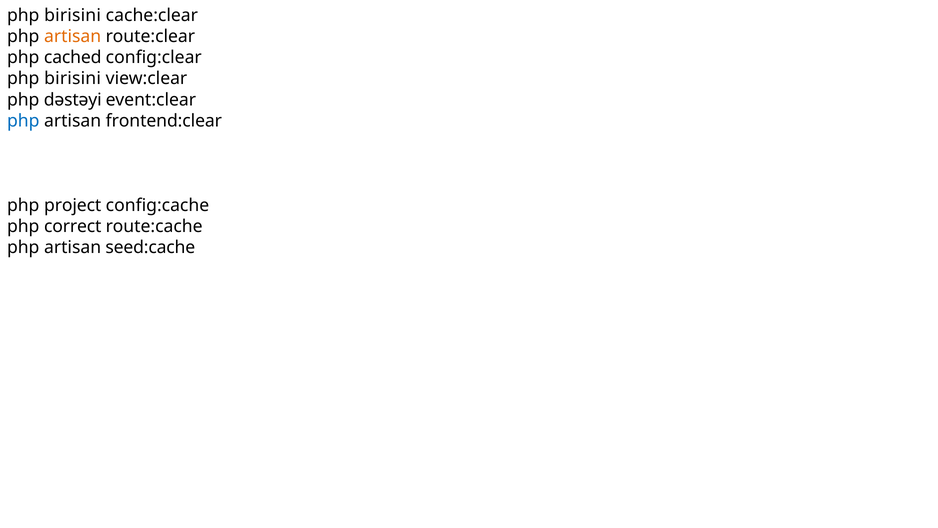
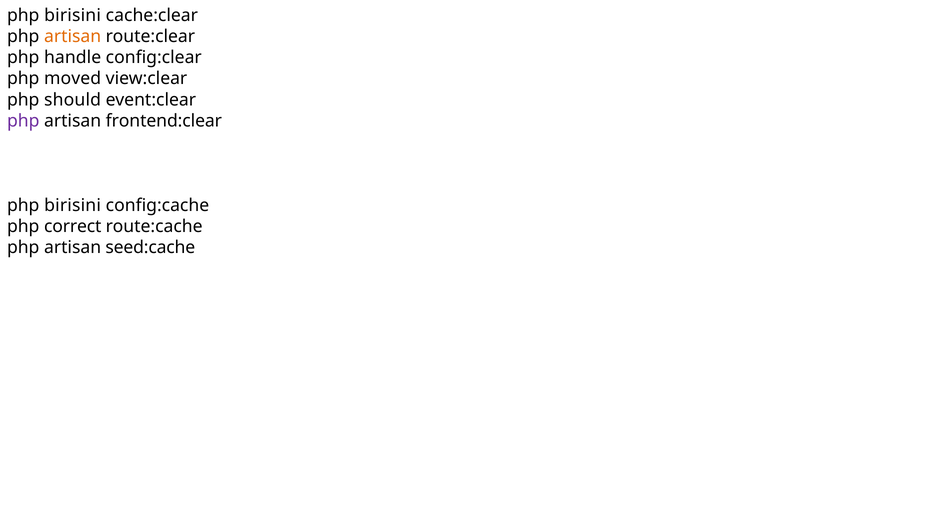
cached: cached -> handle (73, 57)
birisini: birisini -> moved (73, 79)
dəstəyi: dəstəyi -> should (73, 100)
php colour: blue -> purple (23, 121)
project: project -> birisini (73, 205)
